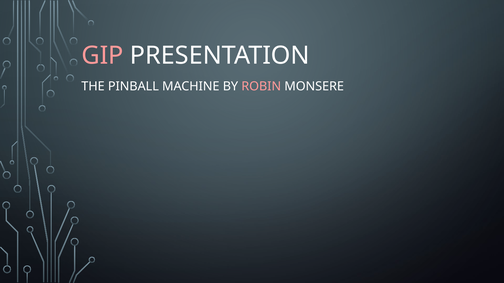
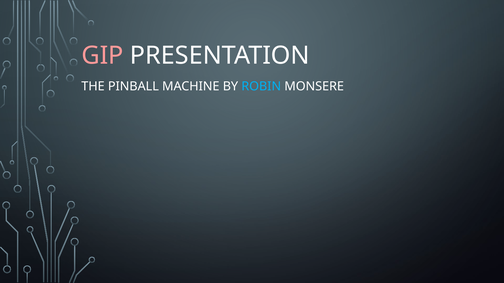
ROBIN colour: pink -> light blue (261, 87)
